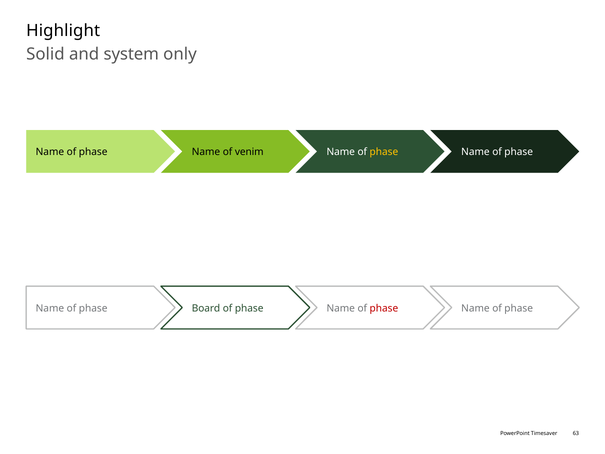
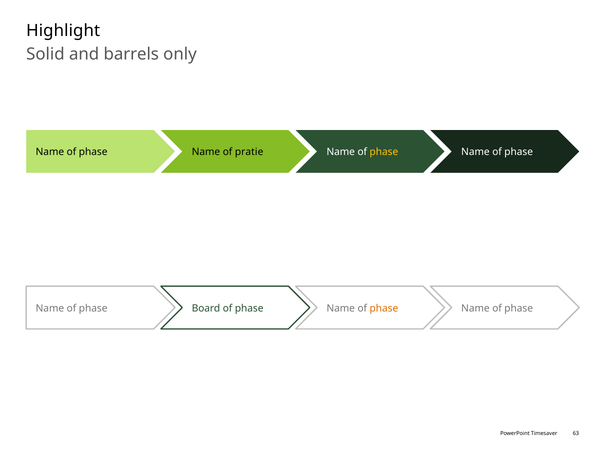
system: system -> barrels (131, 54)
venim: venim -> pratie (249, 152)
phase colour: red -> orange (384, 308)
